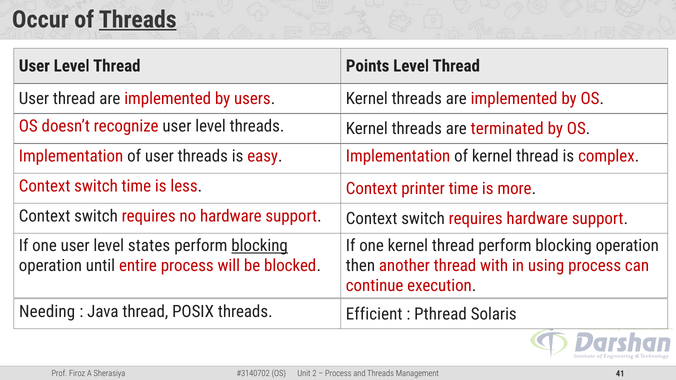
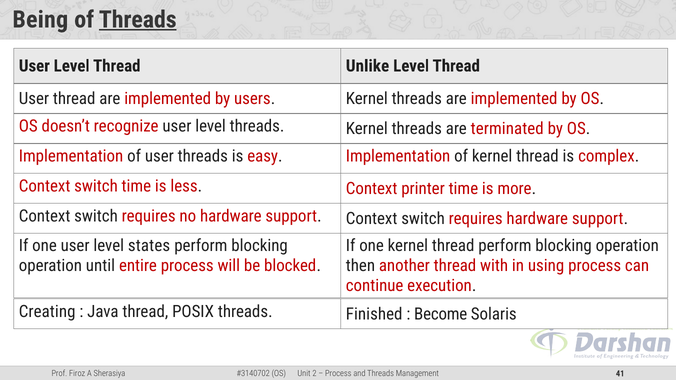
Occur: Occur -> Being (40, 20)
Points: Points -> Unlike (368, 66)
blocking underline: present -> none (260, 246)
Needing: Needing -> Creating (47, 312)
Efficient: Efficient -> Finished (374, 314)
Pthread: Pthread -> Become (441, 314)
